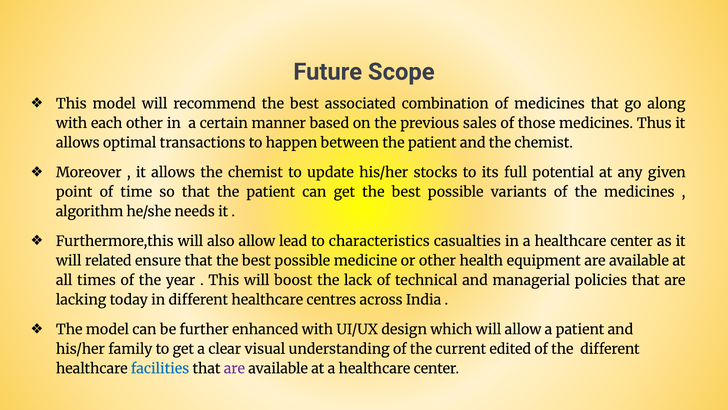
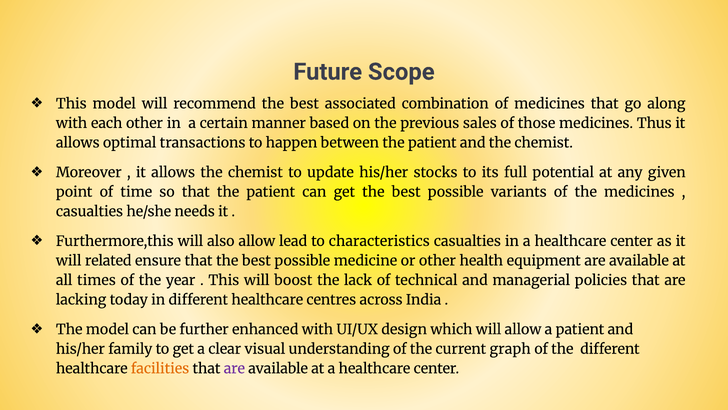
algorithm: algorithm -> casualties (89, 211)
edited: edited -> graph (510, 349)
facilities colour: blue -> orange (160, 368)
